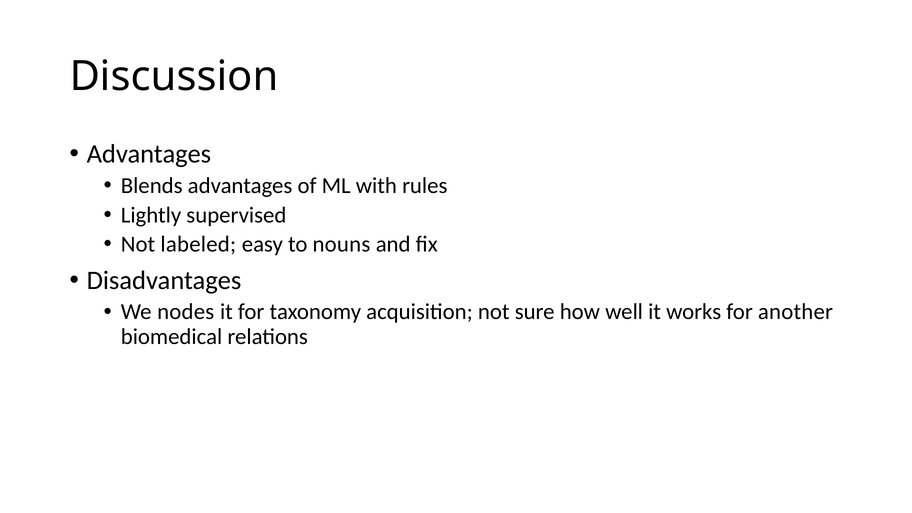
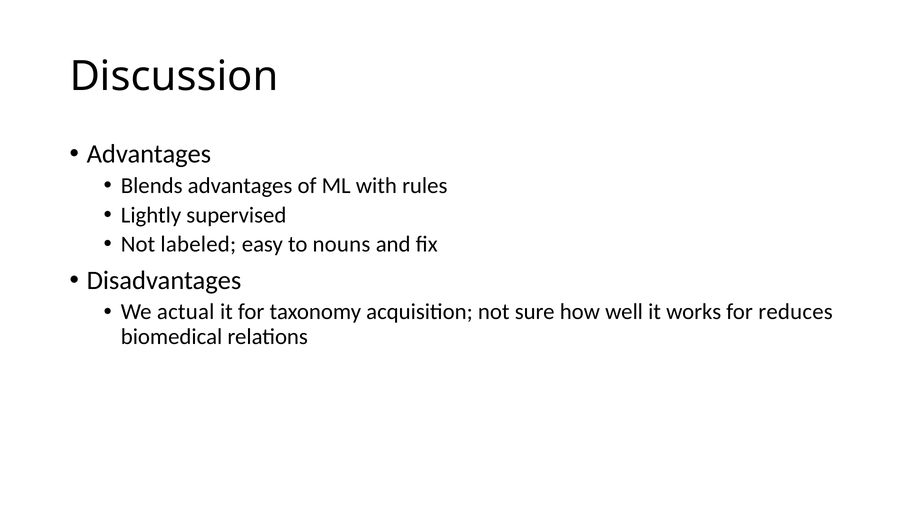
nodes: nodes -> actual (186, 312)
another: another -> reduces (796, 312)
